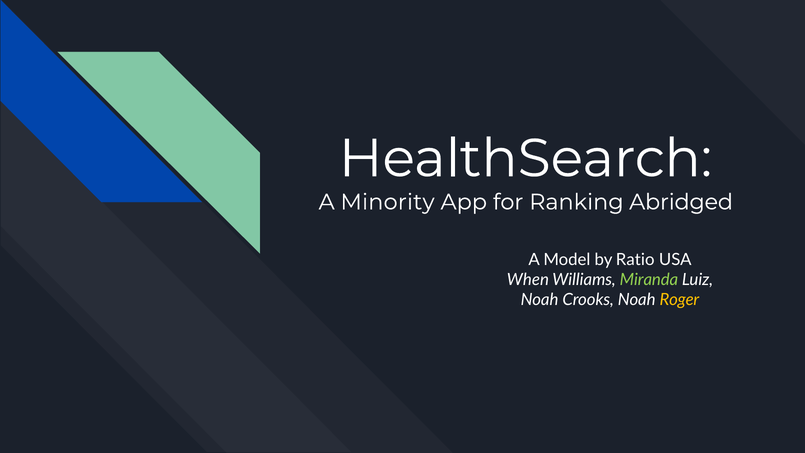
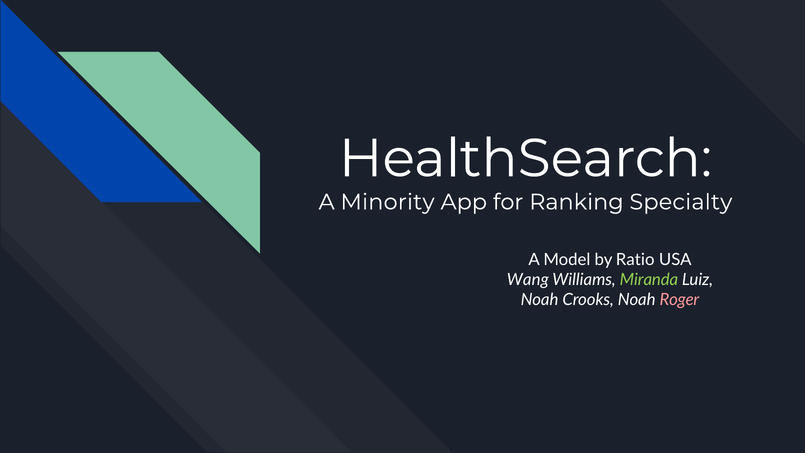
Abridged: Abridged -> Specialty (681, 202)
When: When -> Wang (528, 280)
Roger colour: yellow -> pink (679, 300)
